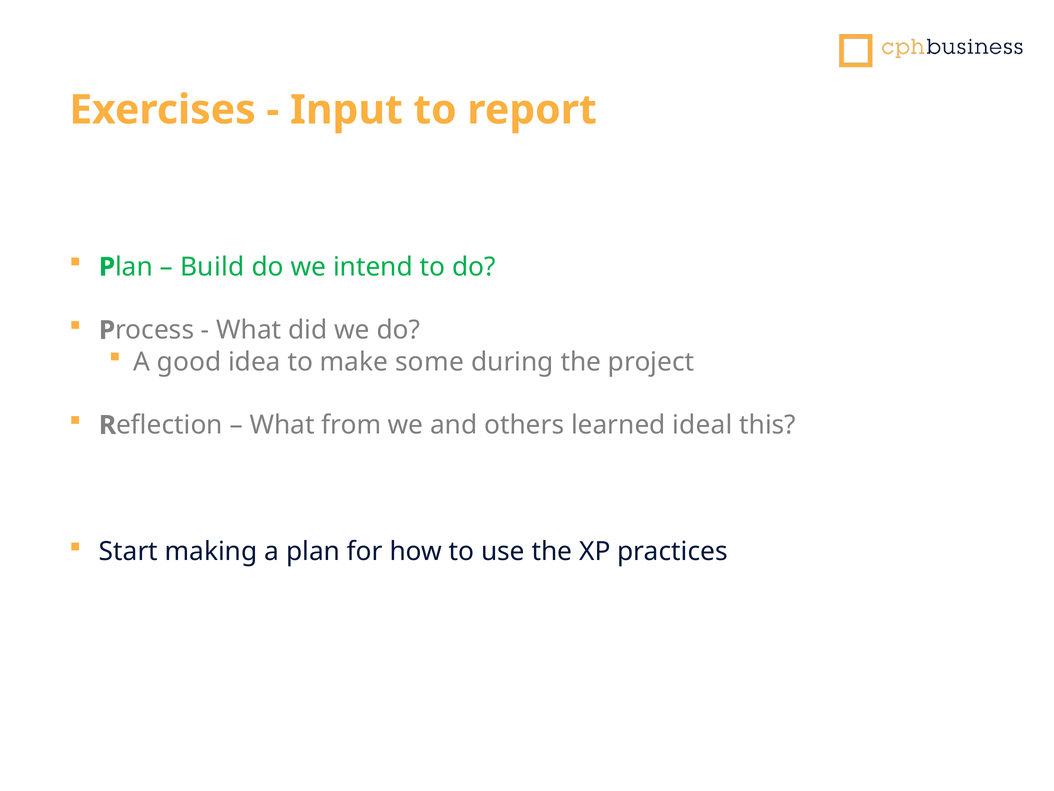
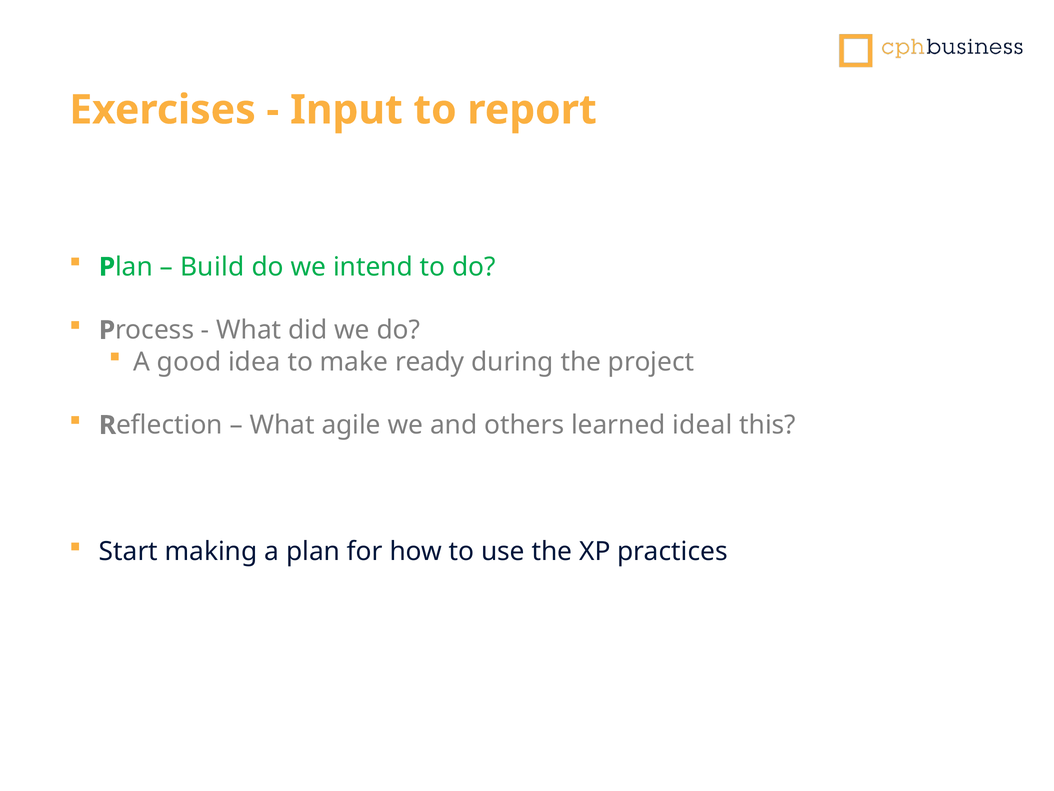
some: some -> ready (430, 362)
from: from -> agile (351, 425)
